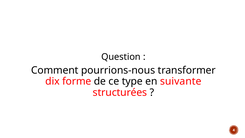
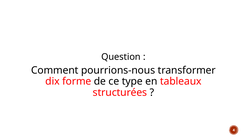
suivante: suivante -> tableaux (181, 81)
